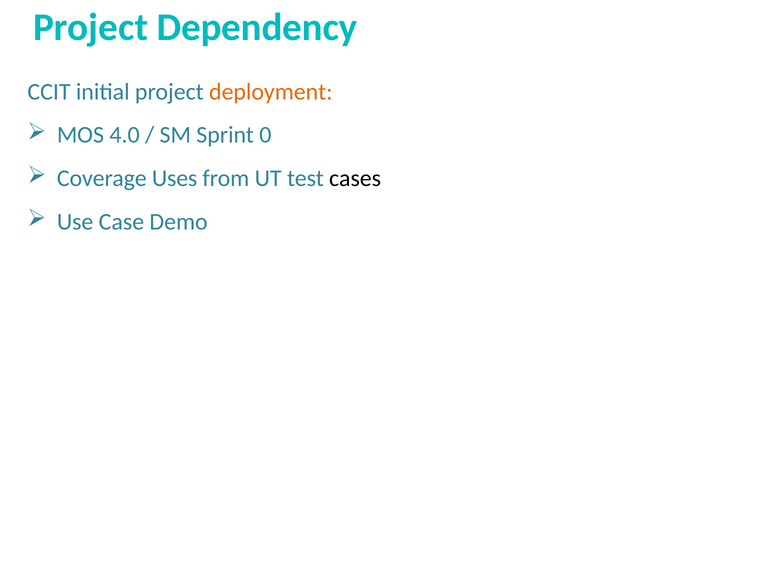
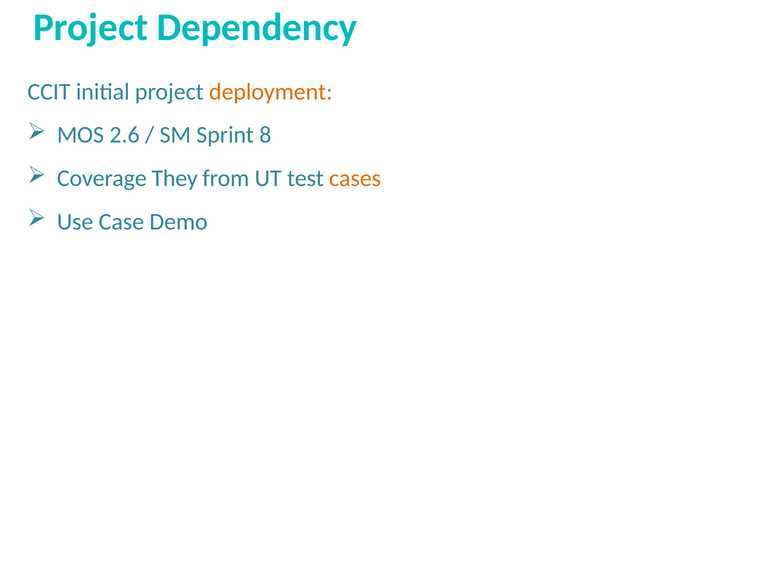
4.0: 4.0 -> 2.6 (125, 135)
0: 0 -> 8 (265, 135)
Uses: Uses -> They (175, 178)
cases colour: black -> orange (355, 178)
